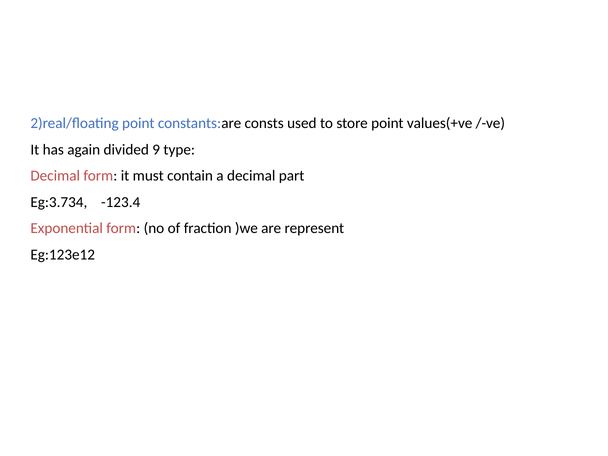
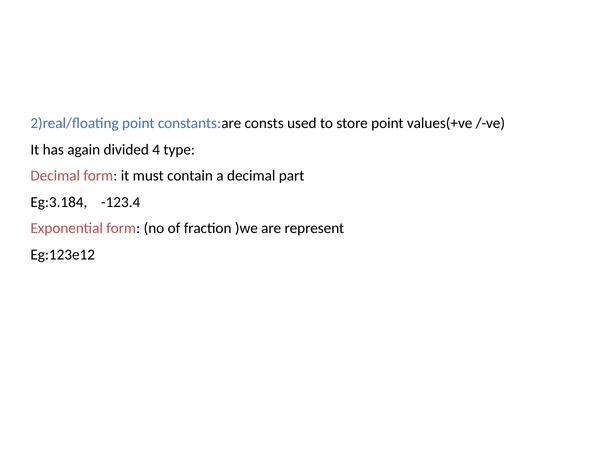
9: 9 -> 4 (156, 149)
Eg:3.734: Eg:3.734 -> Eg:3.184 (59, 202)
